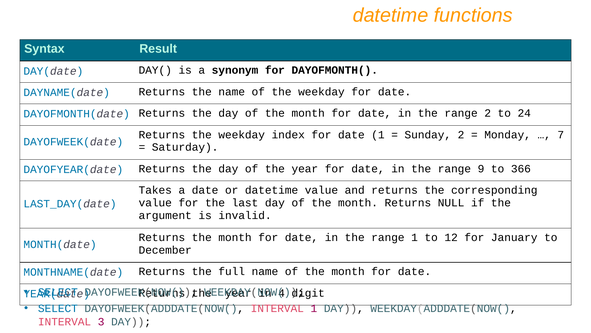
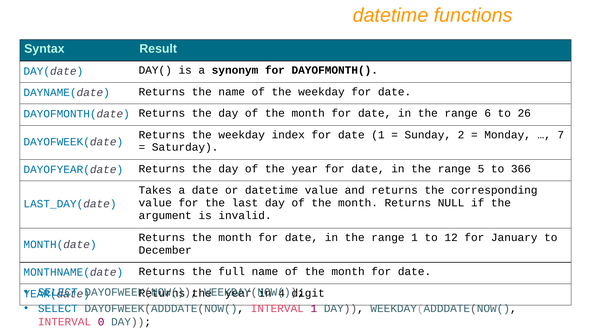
range 2: 2 -> 6 (488, 113)
24: 24 -> 26 (524, 113)
9: 9 -> 5 (481, 168)
3: 3 -> 0 (101, 321)
